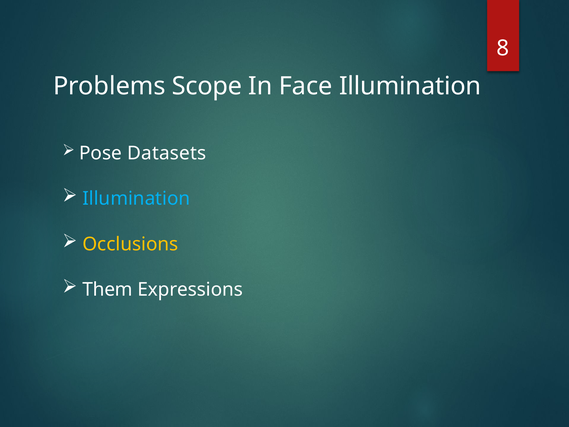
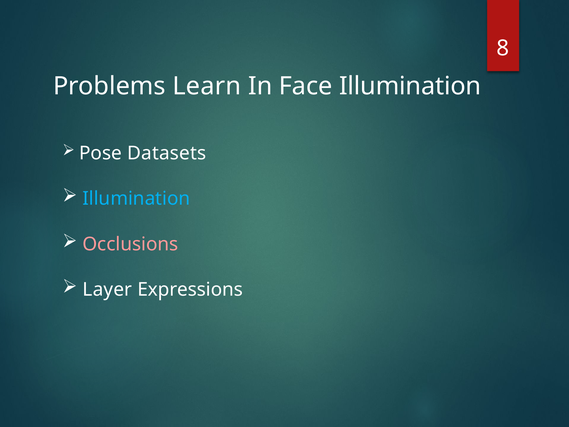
Scope: Scope -> Learn (207, 86)
Occlusions colour: yellow -> pink (130, 244)
Them: Them -> Layer (107, 290)
